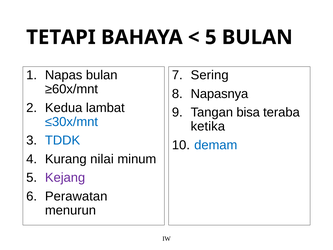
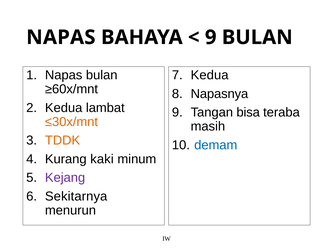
TETAPI: TETAPI -> NAPAS (61, 37)
5: 5 -> 9 (211, 37)
Sering: Sering -> Kedua (210, 75)
≤30x/mnt colour: blue -> orange (71, 122)
ketika: ketika -> masih (208, 126)
TDDK colour: blue -> orange (63, 140)
nilai: nilai -> kaki (102, 159)
Perawatan: Perawatan -> Sekitarnya (76, 196)
